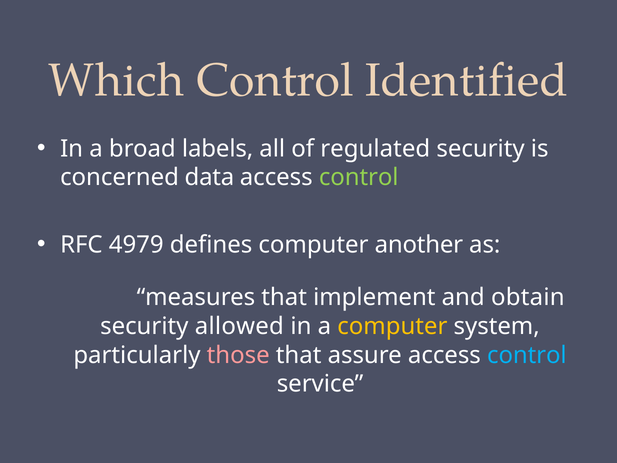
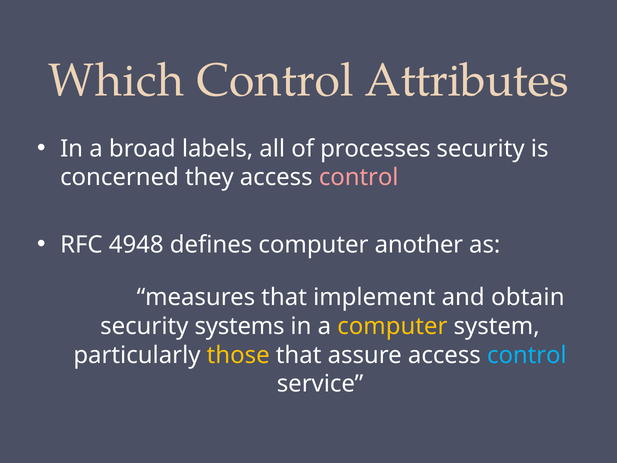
Identified: Identified -> Attributes (467, 80)
regulated: regulated -> processes (375, 149)
data: data -> they (209, 177)
control colour: light green -> pink (359, 177)
4979: 4979 -> 4948 (136, 245)
allowed: allowed -> systems (240, 326)
those colour: pink -> yellow (238, 355)
